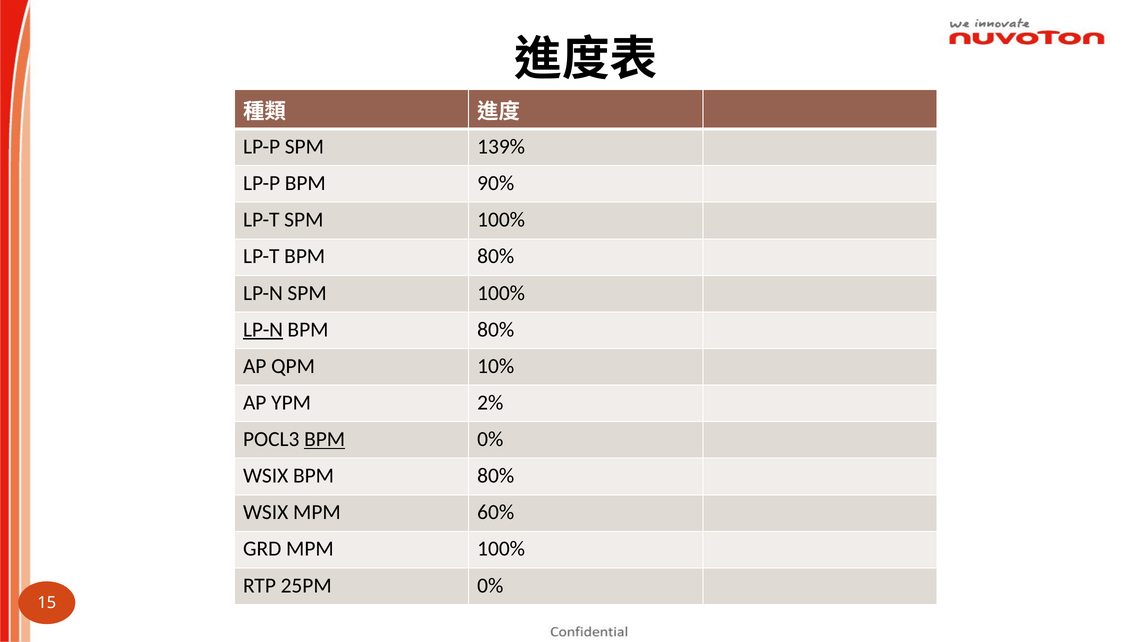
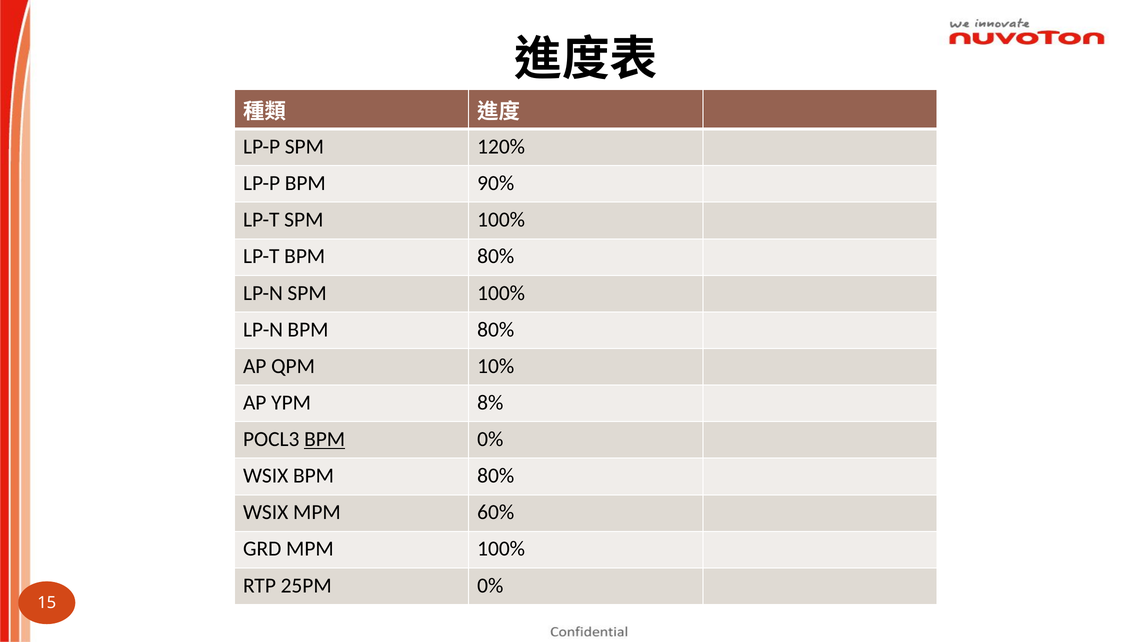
139%: 139% -> 120% (501, 147)
LP-N underline: present -> none (263, 330)
2%: 2% -> 8% (490, 403)
